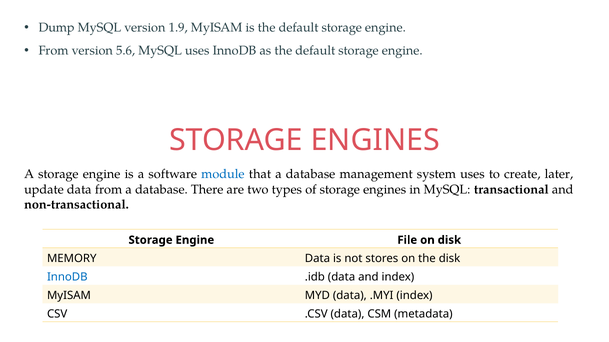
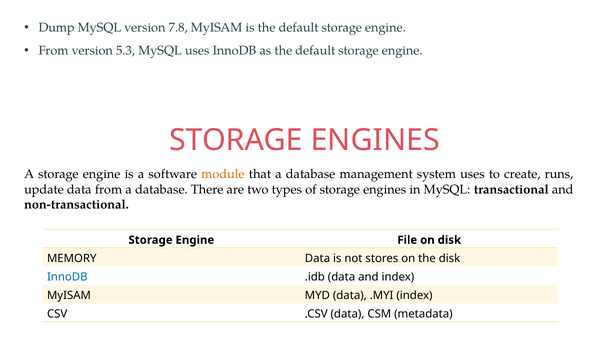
1.9: 1.9 -> 7.8 (178, 28)
5.6: 5.6 -> 5.3 (126, 51)
module colour: blue -> orange (223, 174)
later: later -> runs (559, 174)
